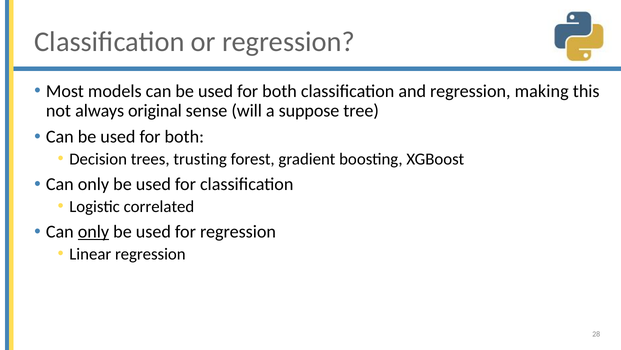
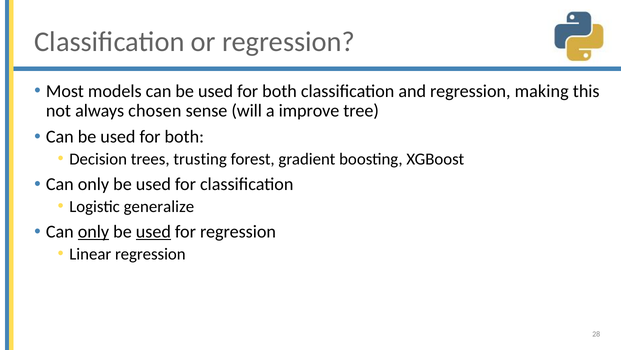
original: original -> chosen (155, 111)
suppose: suppose -> improve (309, 111)
correlated: correlated -> generalize (159, 206)
used underline: none -> present (153, 231)
